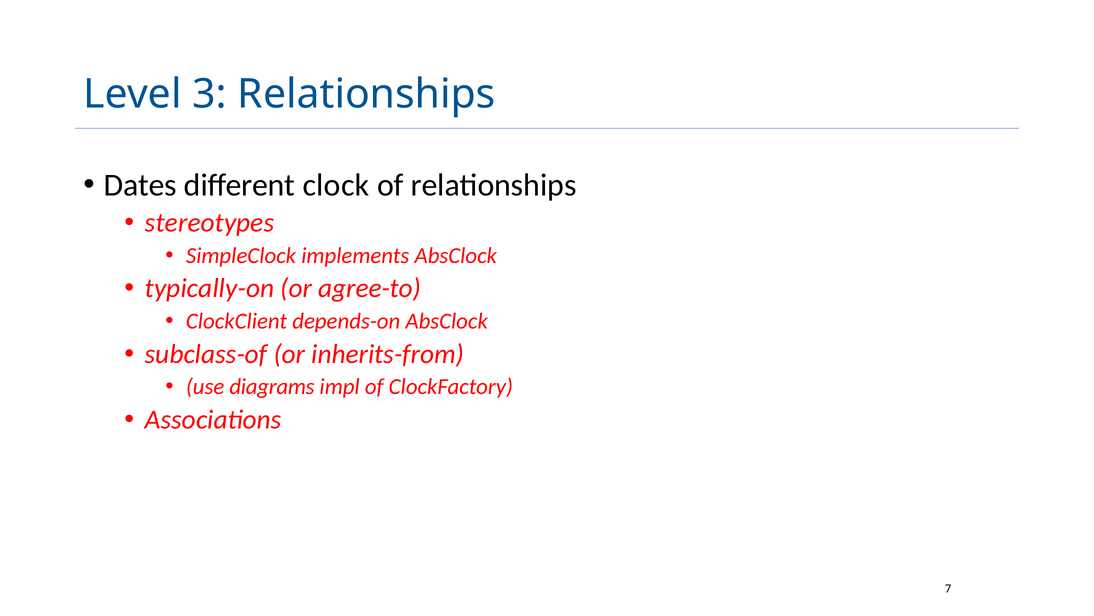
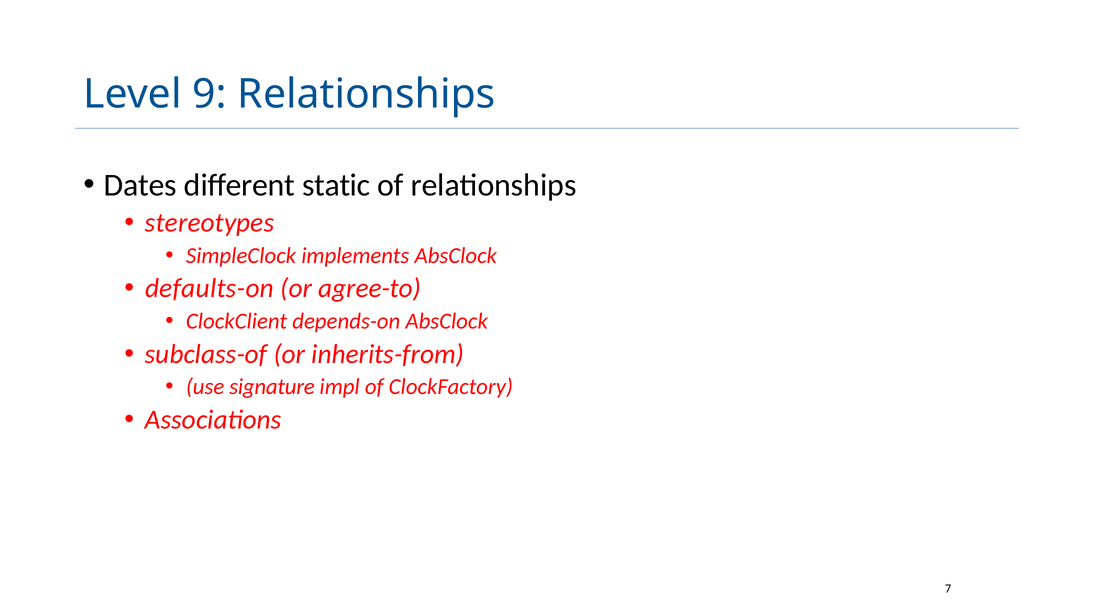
3: 3 -> 9 (210, 94)
clock: clock -> static (336, 185)
typically-on: typically-on -> defaults-on (209, 288)
diagrams: diagrams -> signature (272, 387)
